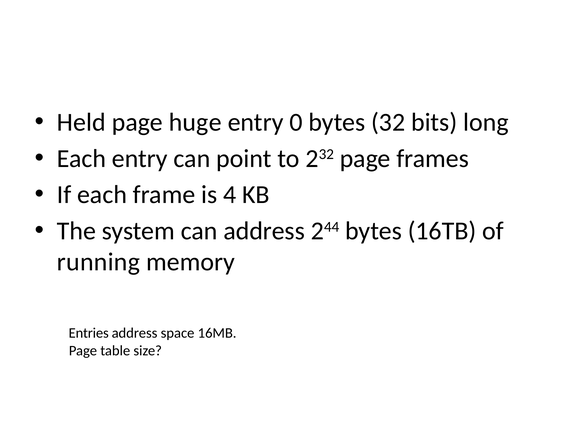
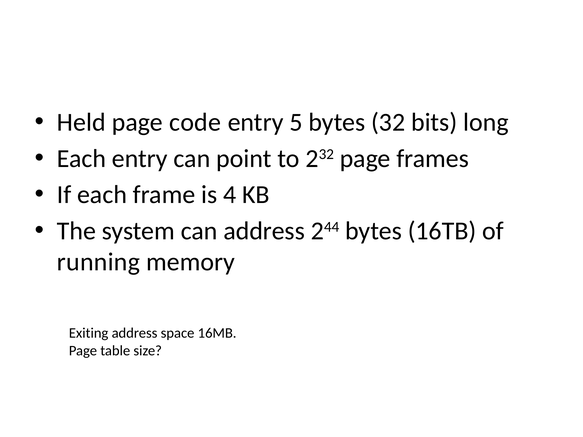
huge: huge -> code (195, 122)
0: 0 -> 5 (296, 122)
Entries: Entries -> Exiting (89, 333)
